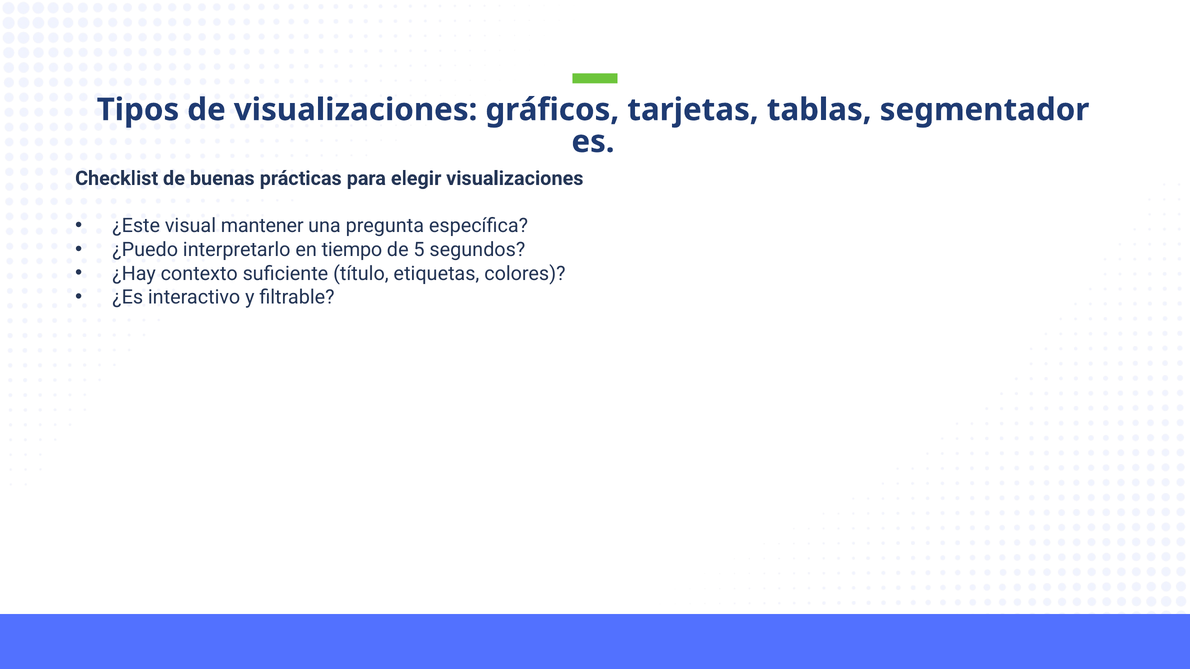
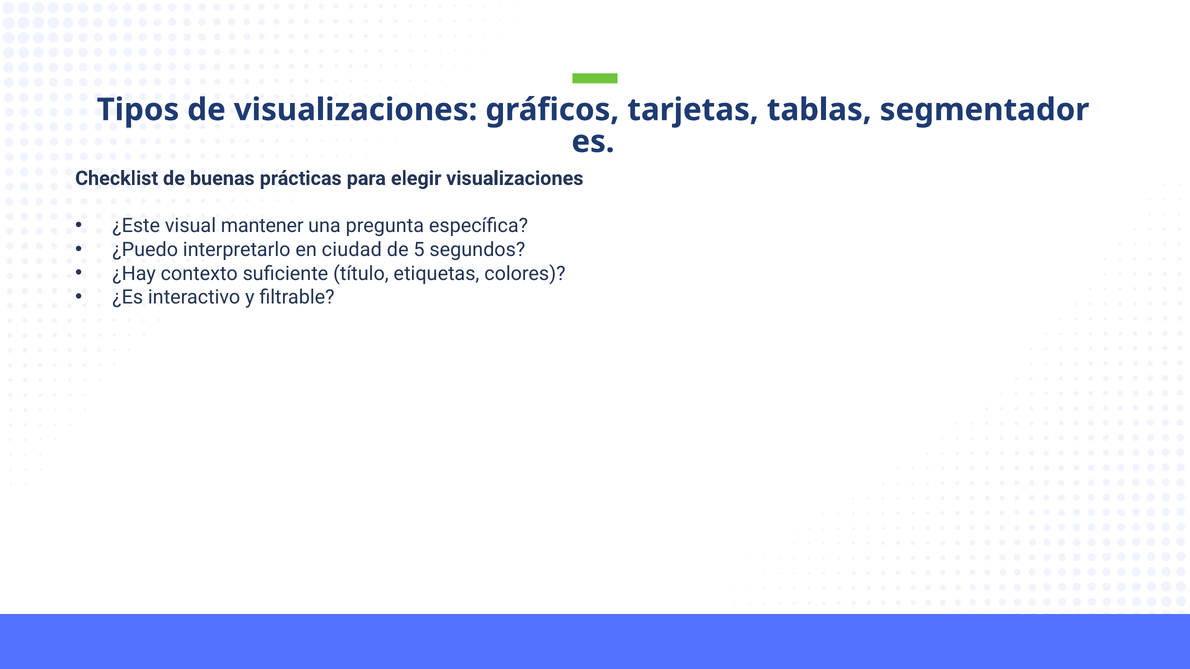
tiempo: tiempo -> ciudad (352, 250)
